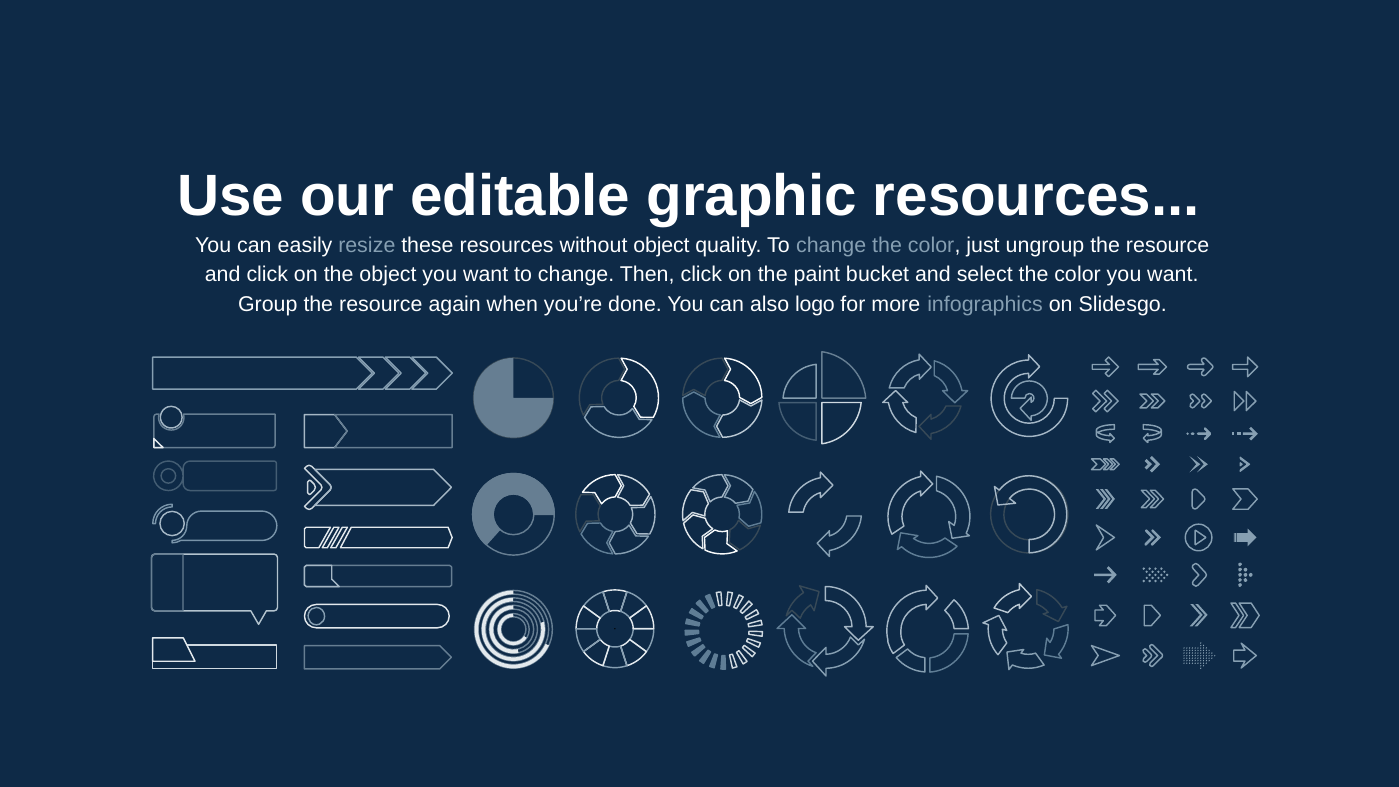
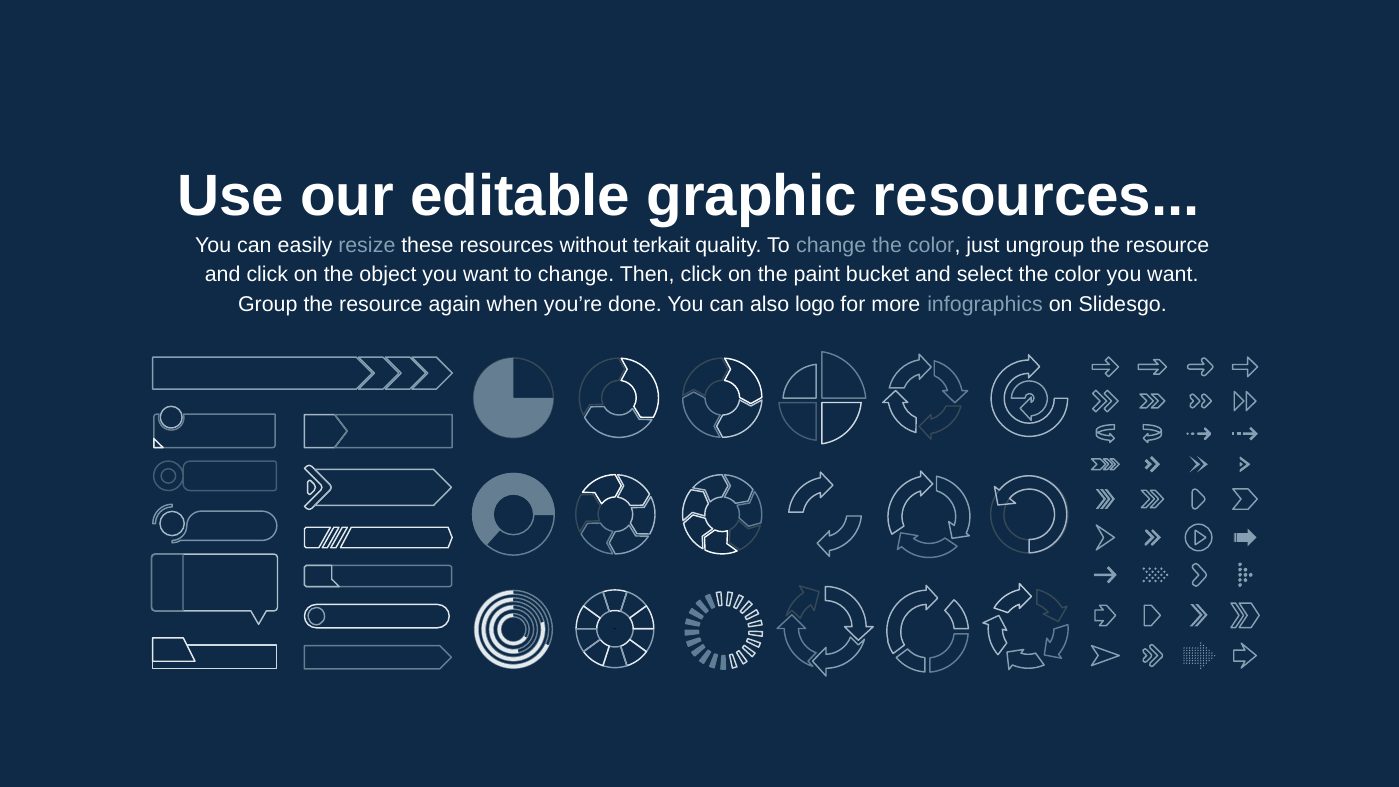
without object: object -> terkait (662, 245)
